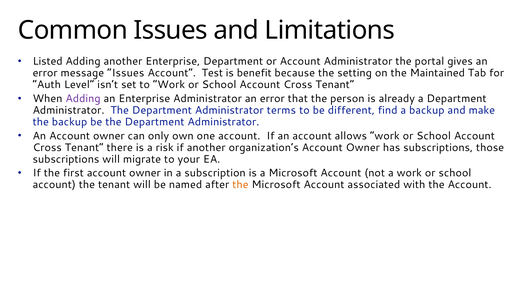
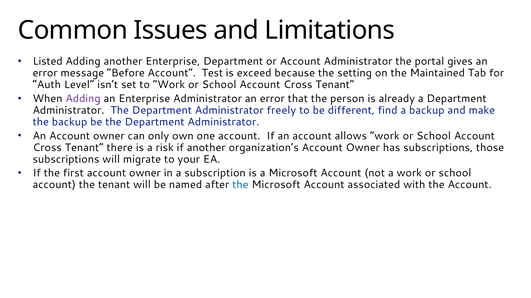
message Issues: Issues -> Before (126, 73)
benefit: benefit -> exceed (254, 73)
terms: terms -> freely (281, 111)
the colour: orange -> blue (240, 185)
